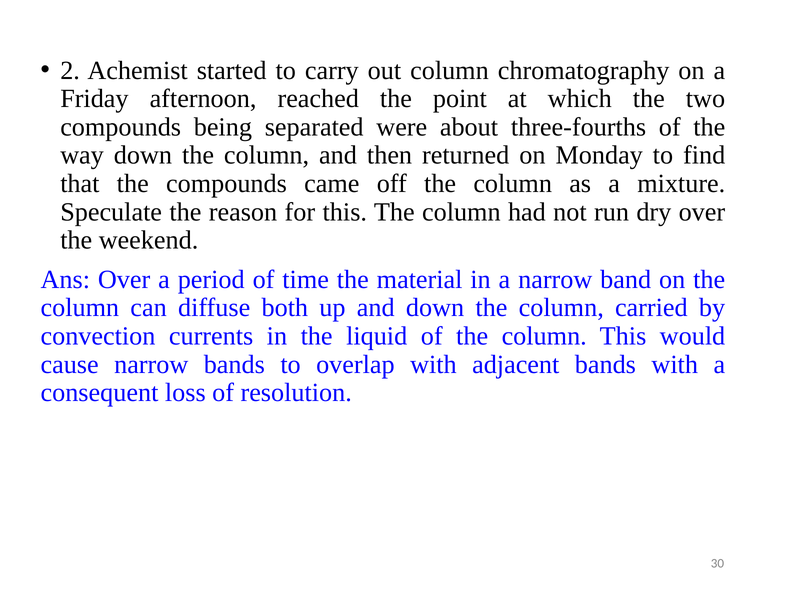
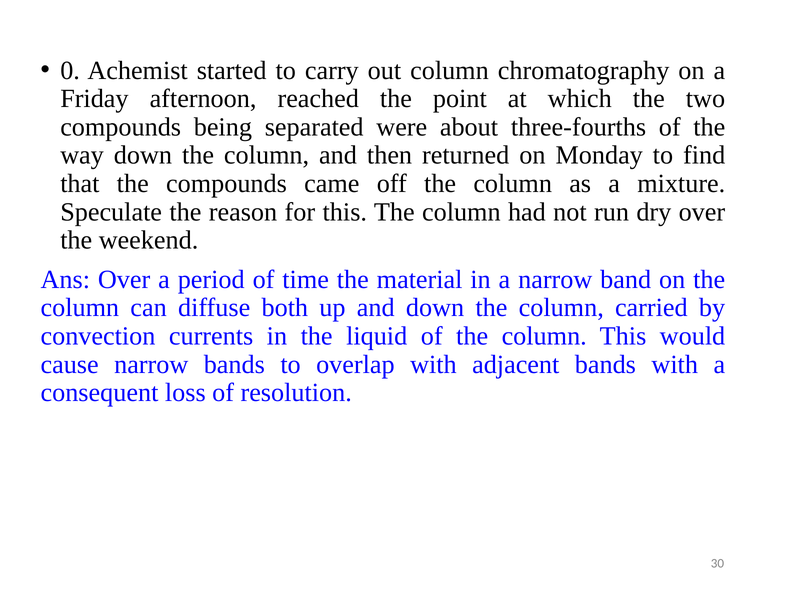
2: 2 -> 0 (70, 70)
